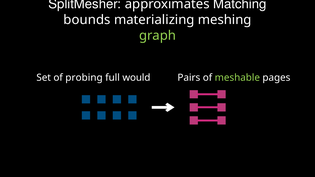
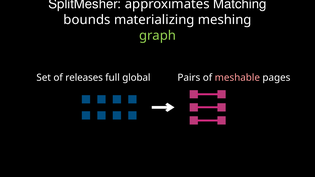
probing: probing -> releases (84, 78)
would: would -> global (136, 78)
meshable colour: light green -> pink (237, 78)
